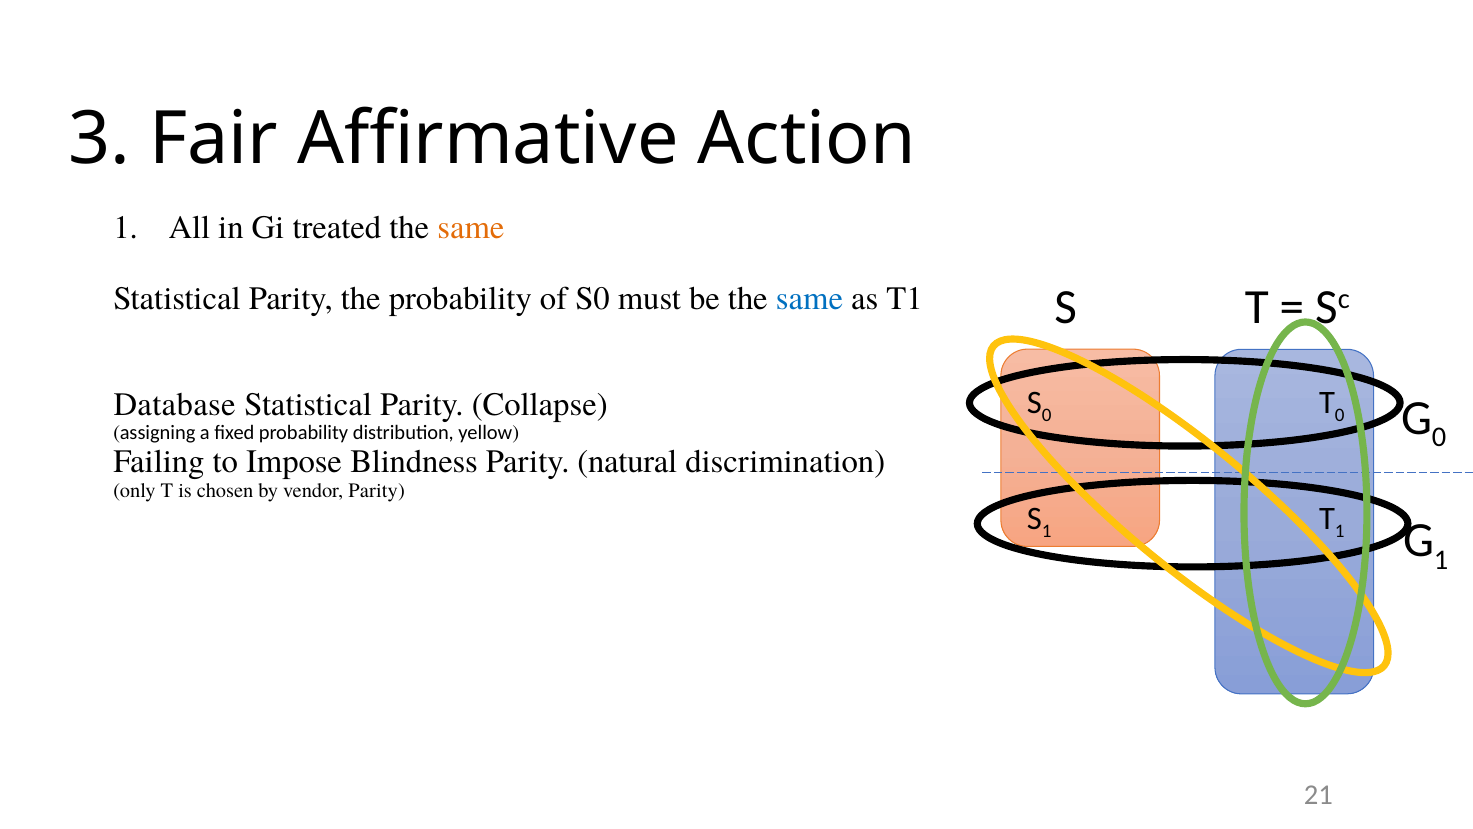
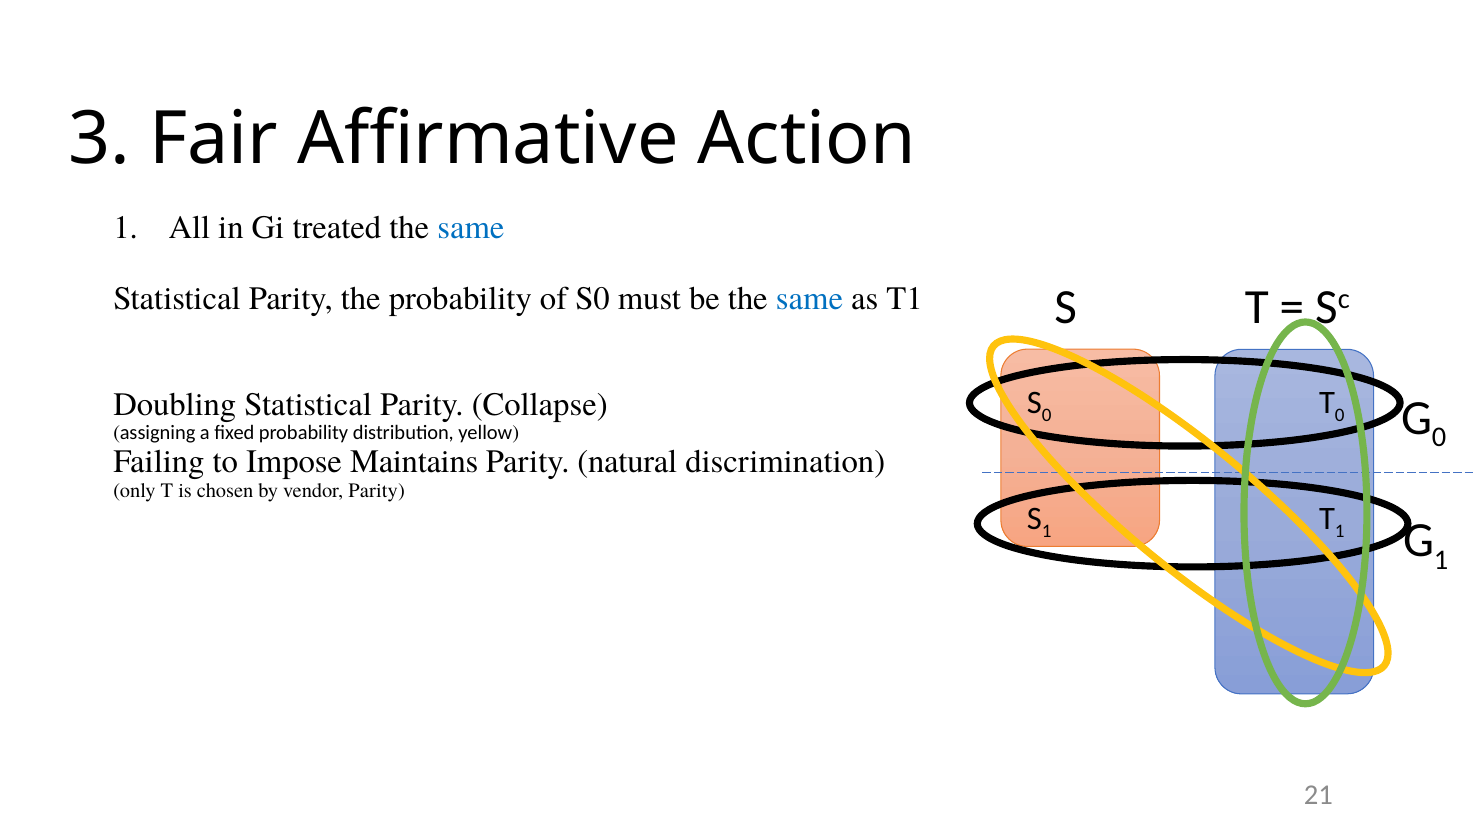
same colour: orange -> blue (471, 228)
Database: Database -> Doubling (175, 404)
Blindness: Blindness -> Maintains (414, 462)
